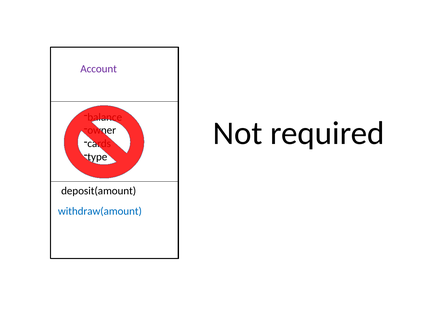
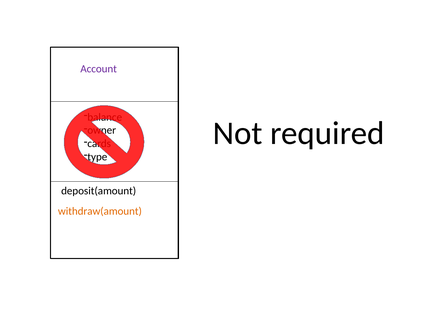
withdraw(amount colour: blue -> orange (100, 211)
